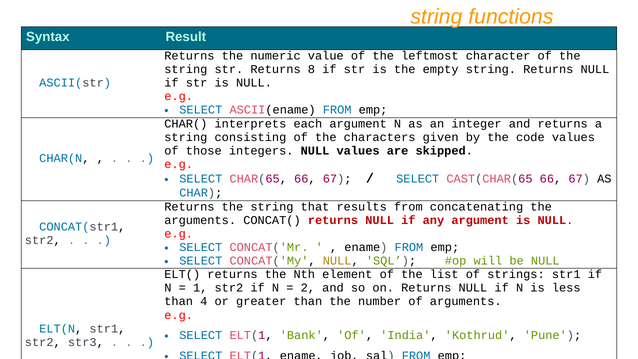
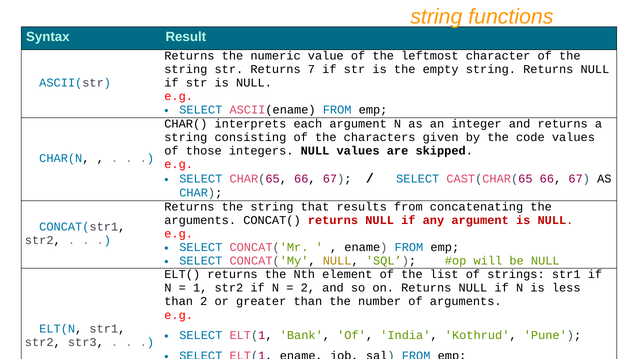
8: 8 -> 7 (311, 69)
than 4: 4 -> 2 (204, 301)
